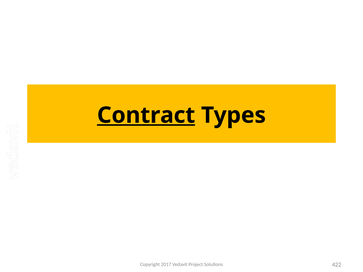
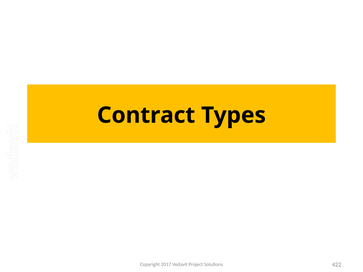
Contract underline: present -> none (146, 115)
